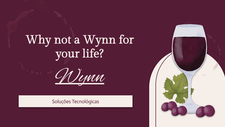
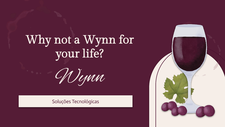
Wynn underline: present -> none (80, 74)
